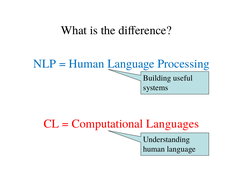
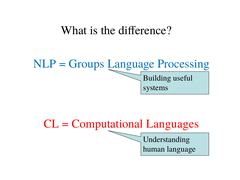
Human: Human -> Groups (87, 64)
